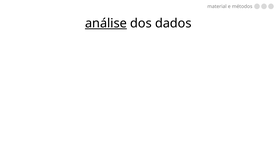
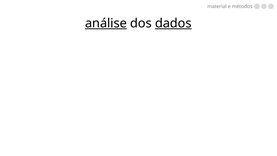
dados underline: none -> present (173, 23)
